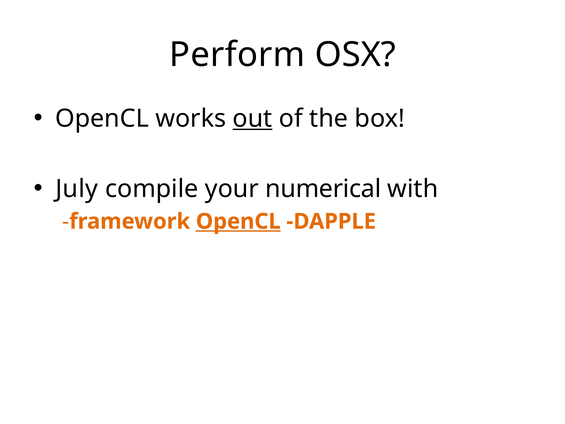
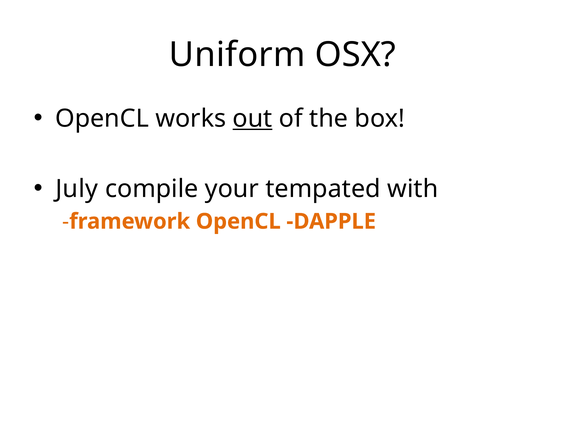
Perform: Perform -> Uniform (237, 55)
numerical: numerical -> tempated (323, 189)
OpenCL underline: present -> none (238, 221)
